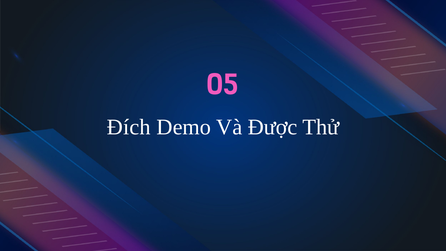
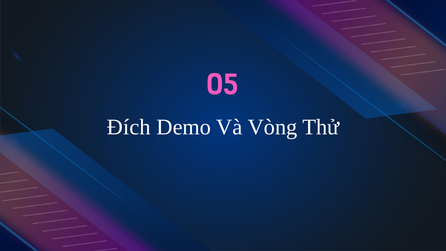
Được: Được -> Vòng (273, 127)
